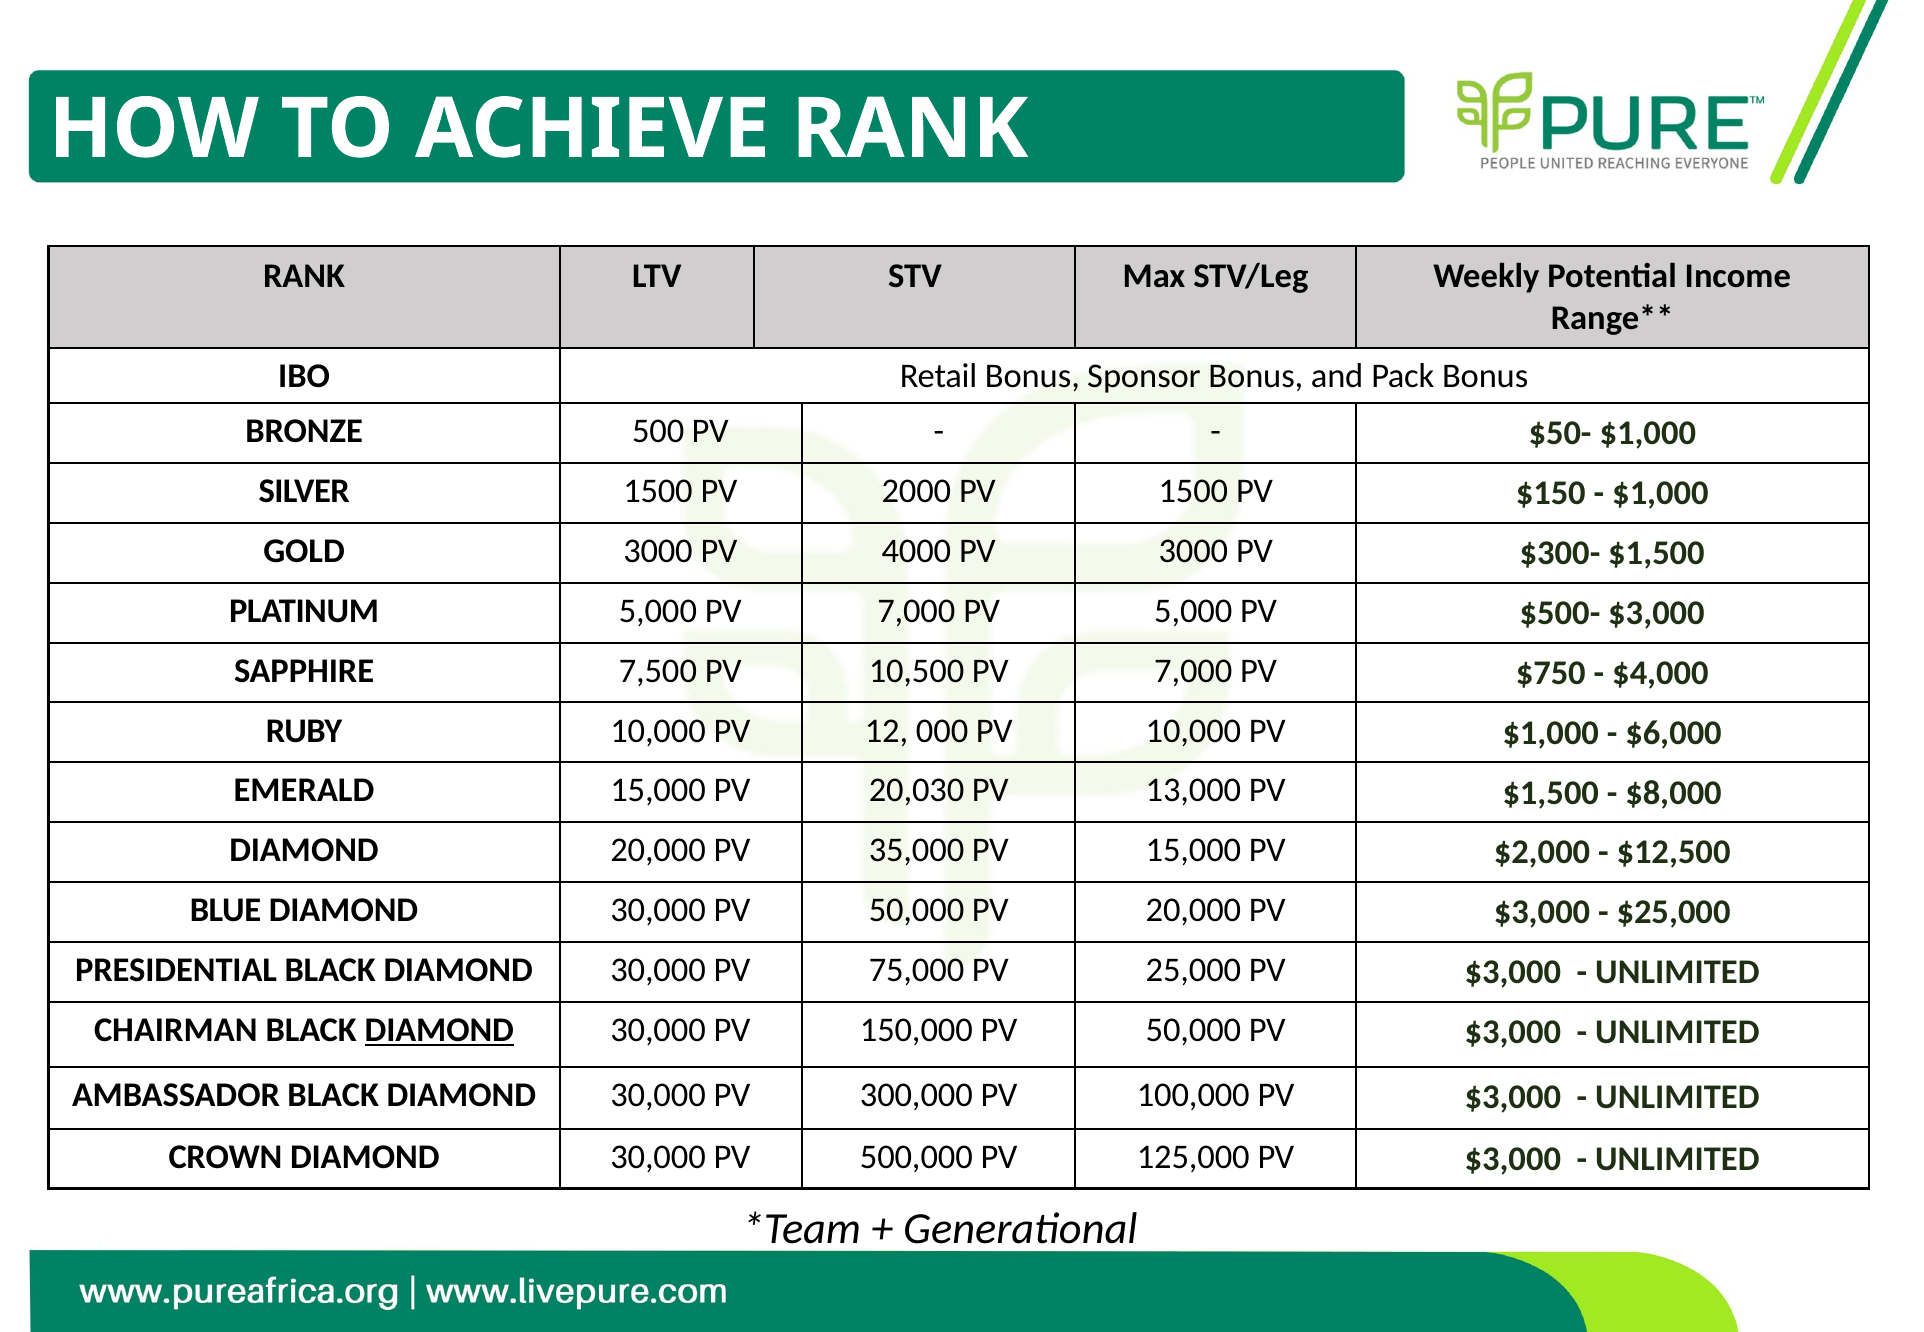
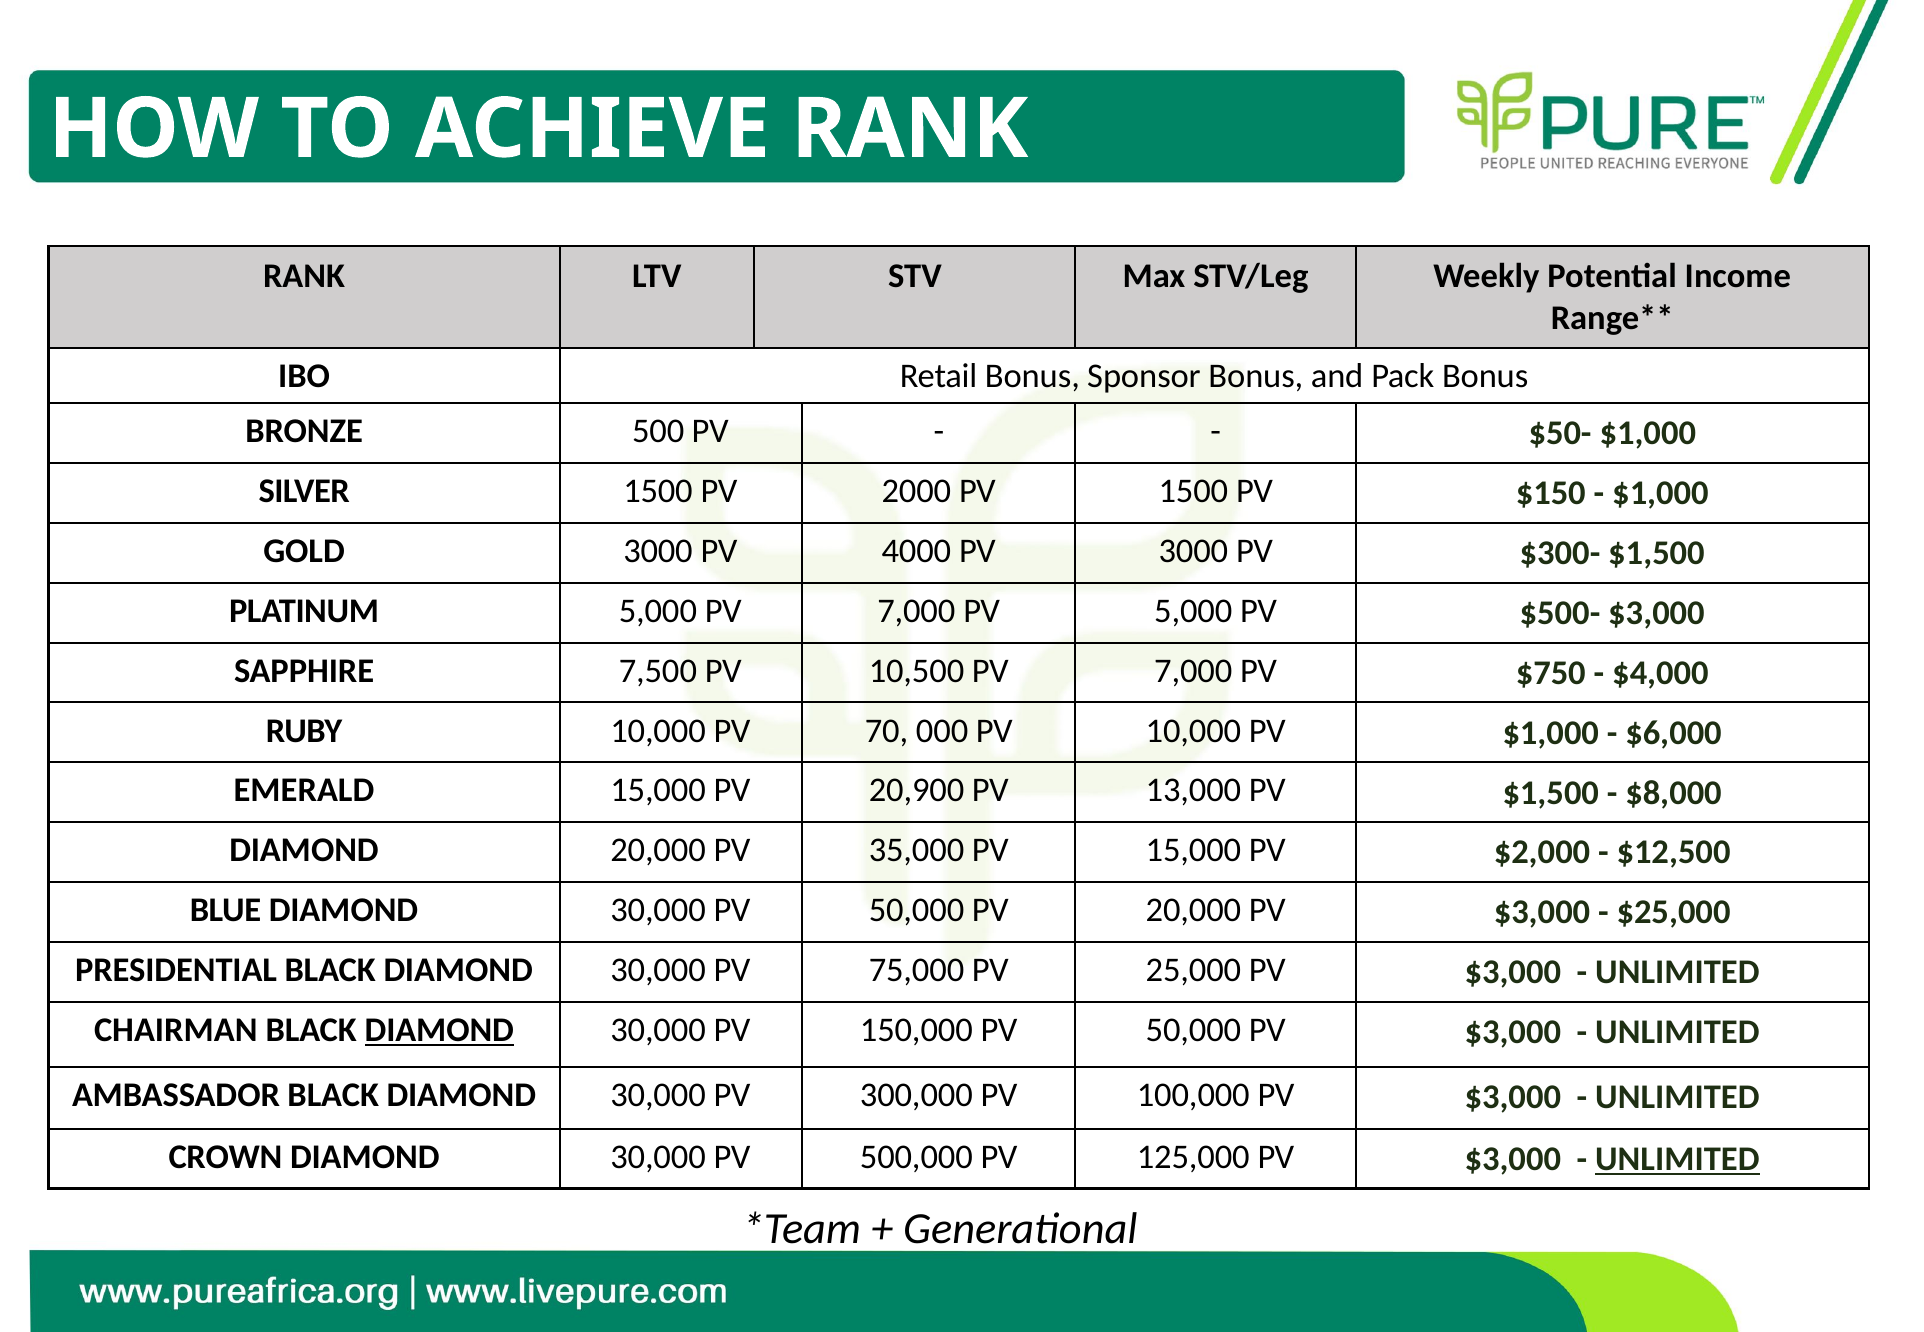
12: 12 -> 70 (886, 731)
20,030: 20,030 -> 20,900 (917, 791)
UNLIMITED underline: none -> present (1677, 1159)
